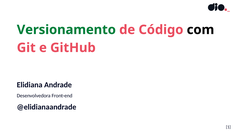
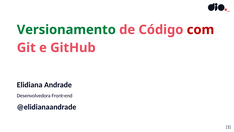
com colour: black -> red (200, 30)
